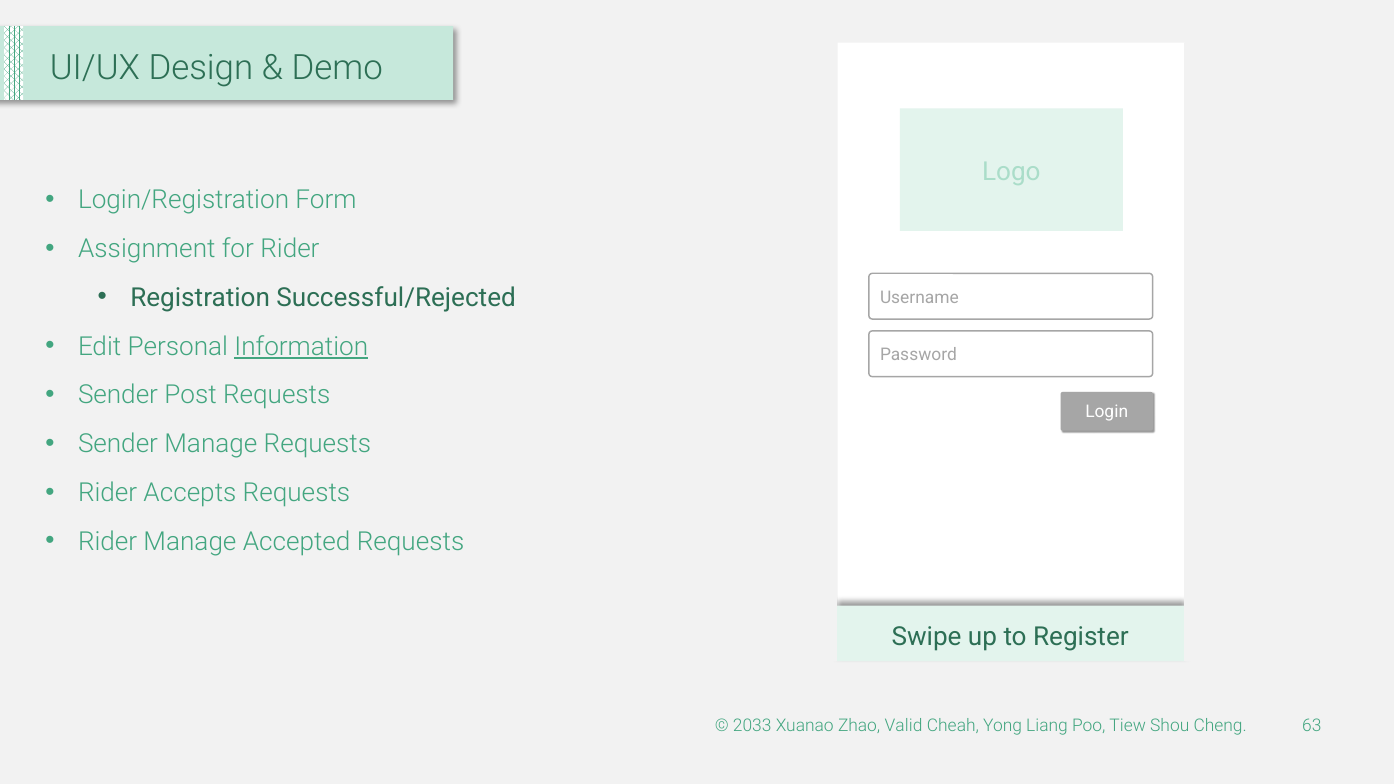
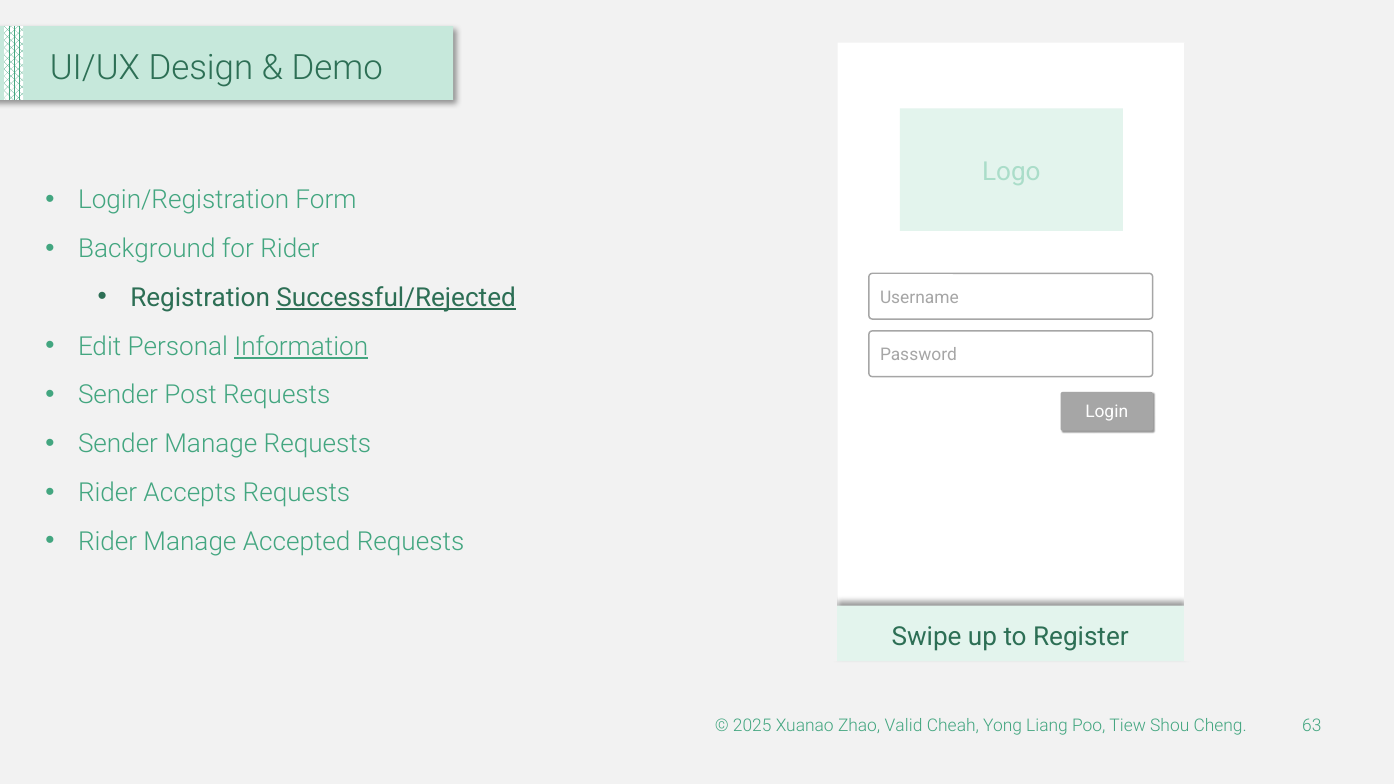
Assignment: Assignment -> Background (147, 249)
Successful/Rejected underline: none -> present (396, 298)
2033: 2033 -> 2025 (752, 726)
